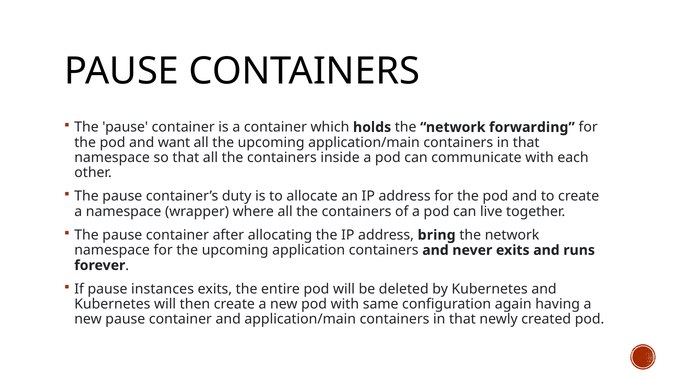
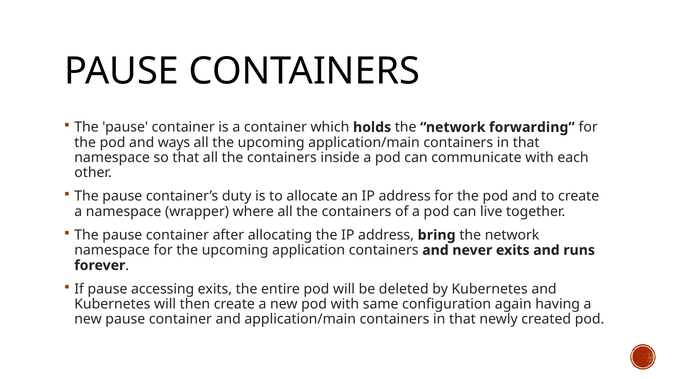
want: want -> ways (174, 142)
instances: instances -> accessing (163, 289)
